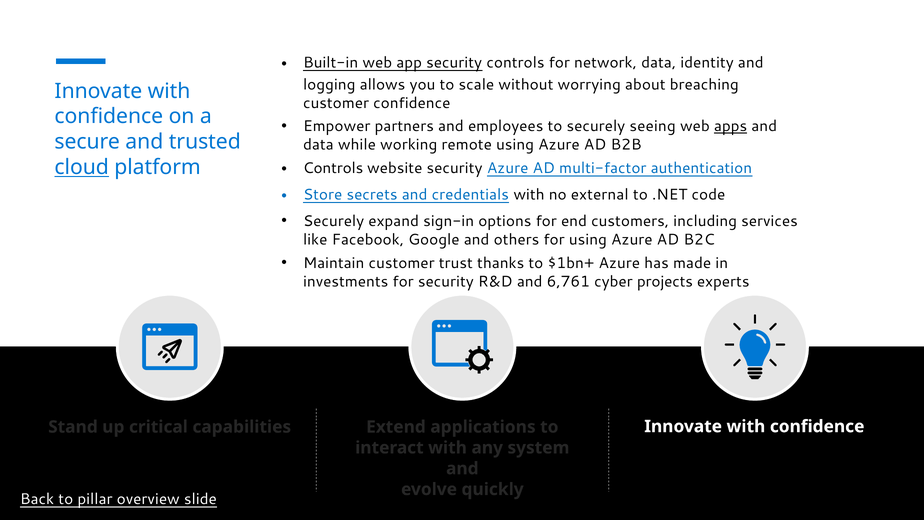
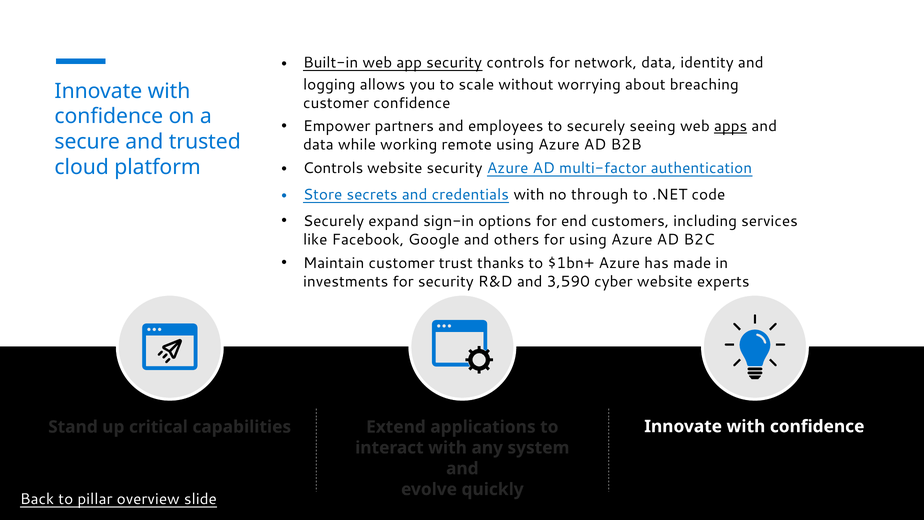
cloud underline: present -> none (82, 167)
external: external -> through (600, 195)
6,761: 6,761 -> 3,590 (568, 281)
cyber projects: projects -> website (665, 281)
